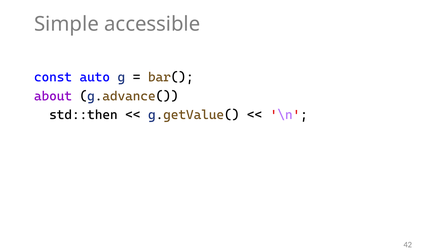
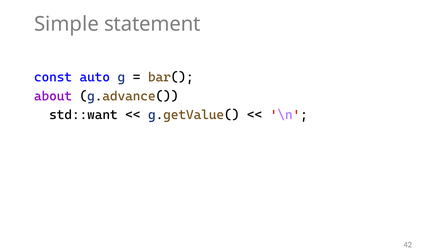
accessible: accessible -> statement (152, 24)
std::then: std::then -> std::want (83, 115)
